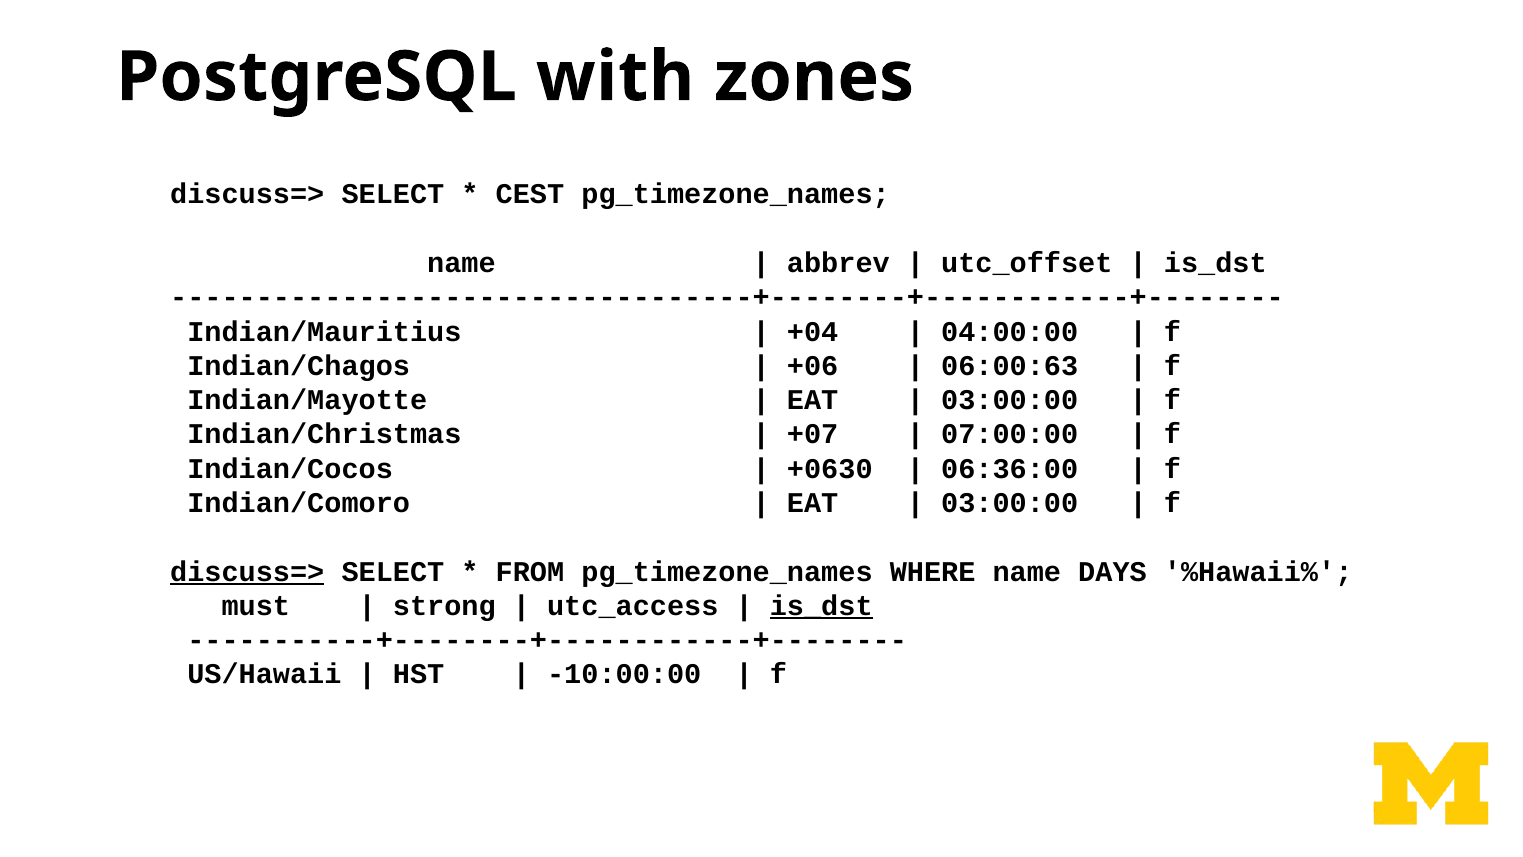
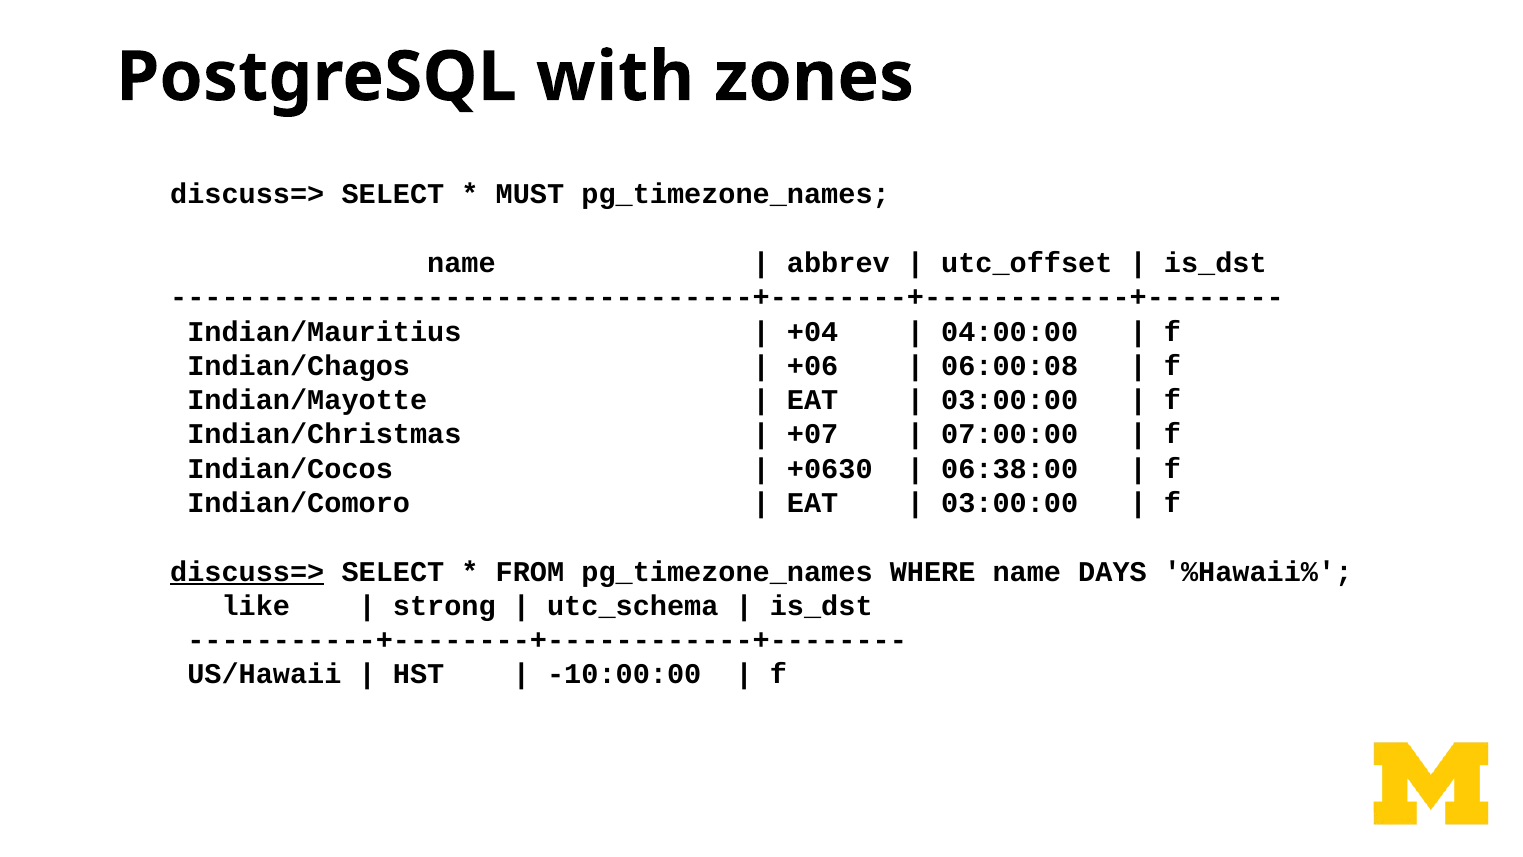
CEST: CEST -> MUST (530, 194)
06:00:63: 06:00:63 -> 06:00:08 (1010, 366)
06:36:00: 06:36:00 -> 06:38:00 (1010, 469)
must: must -> like (256, 606)
utc_access: utc_access -> utc_schema (633, 606)
is_dst underline: present -> none (821, 606)
